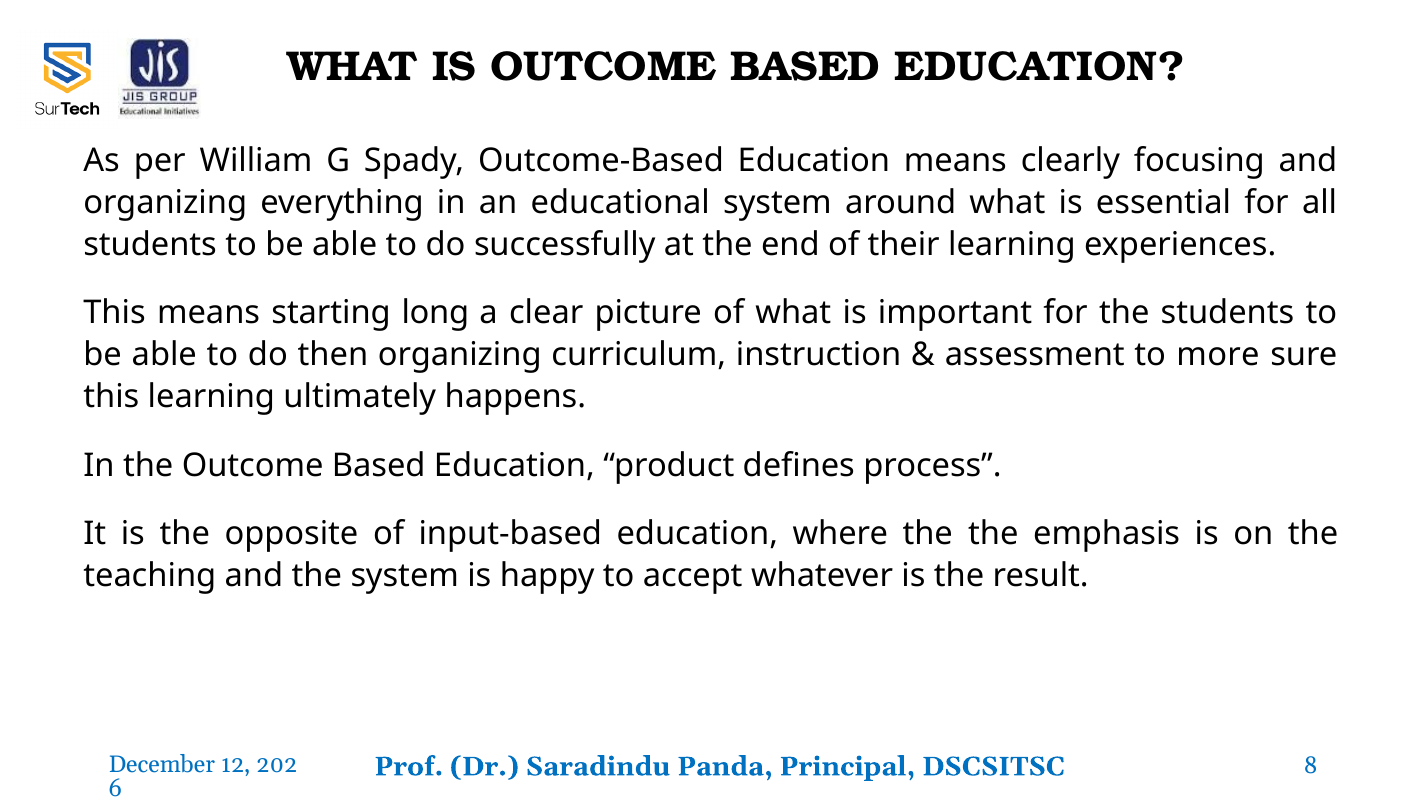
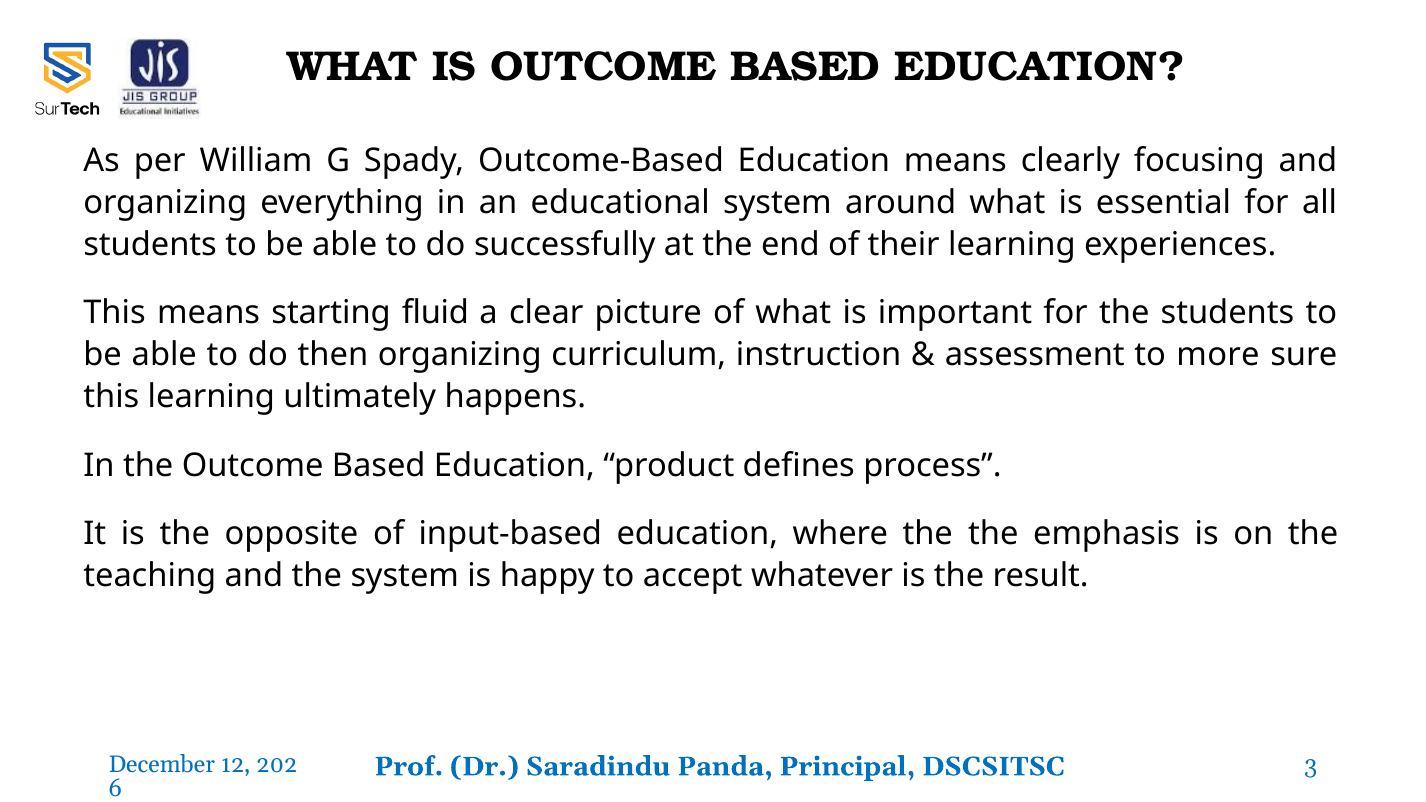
long: long -> fluid (435, 313)
8: 8 -> 3 (1311, 766)
